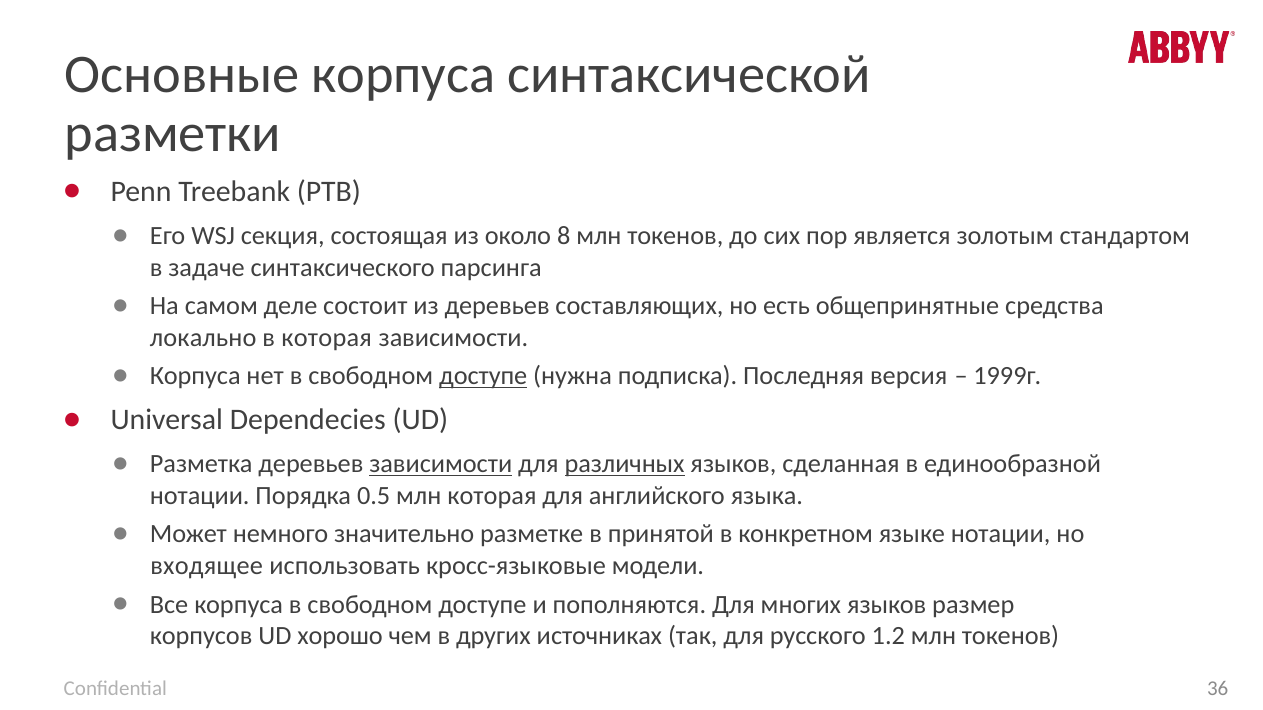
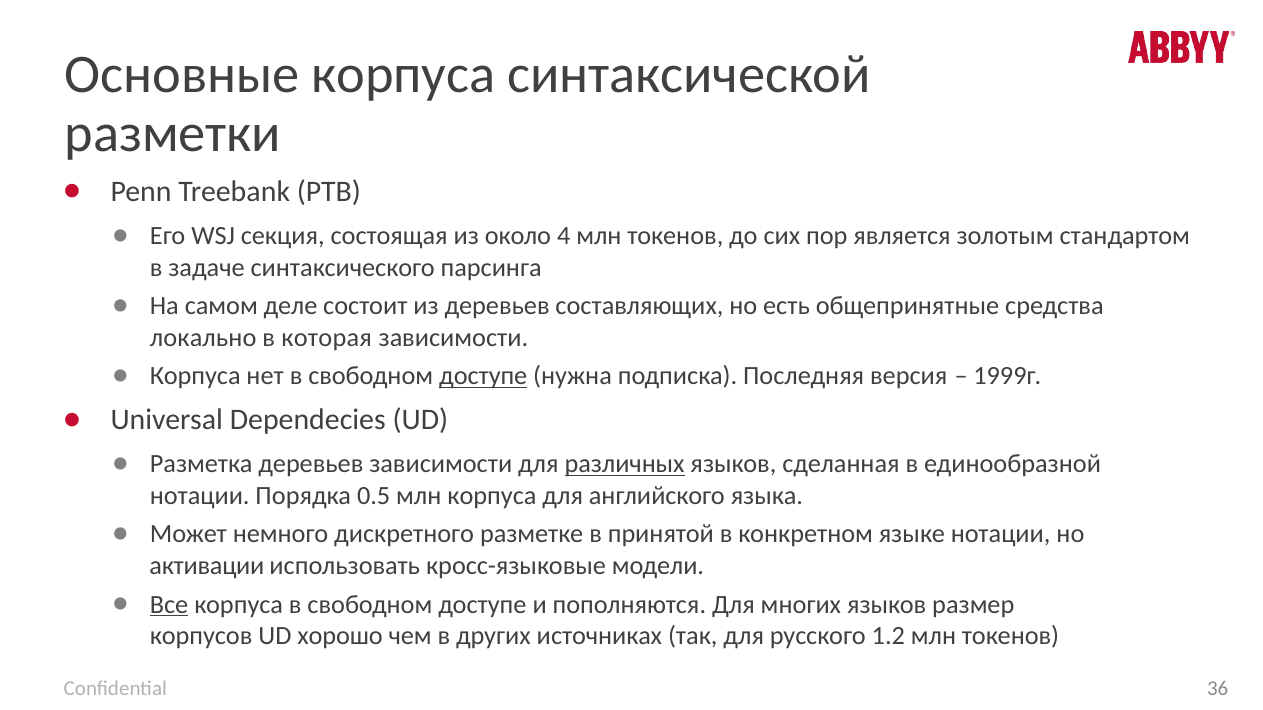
8: 8 -> 4 (564, 236)
зависимости underline: present -> none (441, 464)
млн которая: которая -> корпуса (492, 496)
значительно: значительно -> дискретного (404, 535)
входящее: входящее -> активации (207, 566)
Все underline: none -> present (169, 605)
